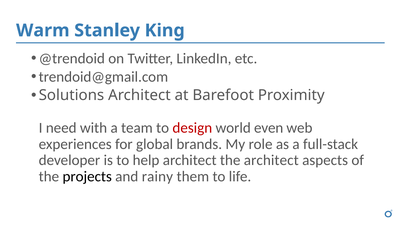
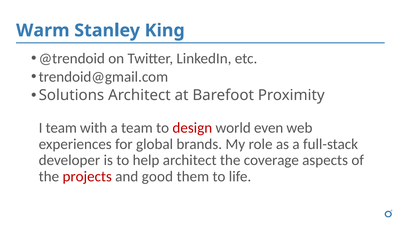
I need: need -> team (61, 128)
the architect: architect -> coverage (271, 160)
projects colour: black -> red (87, 177)
rainy: rainy -> good (157, 177)
